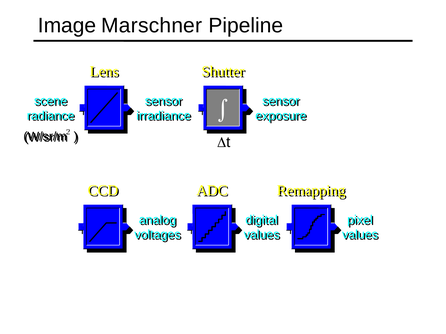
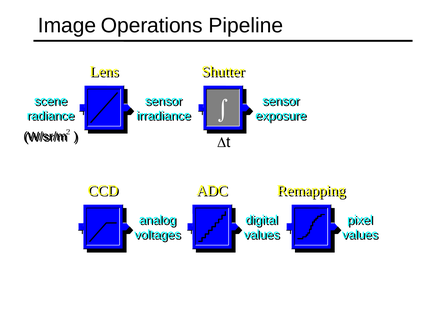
Marschner: Marschner -> Operations (152, 26)
